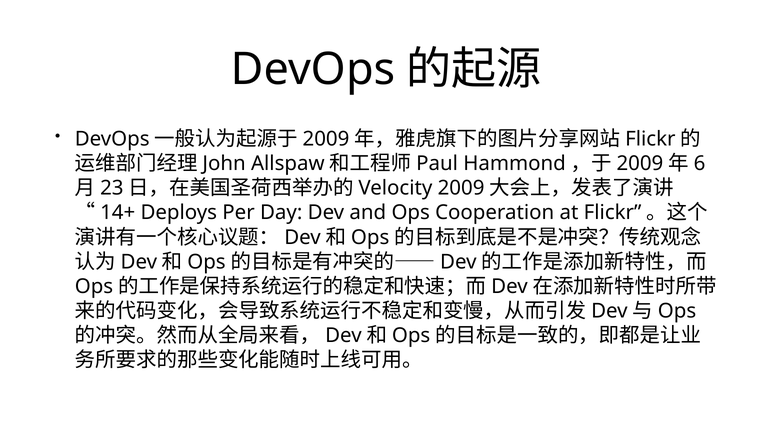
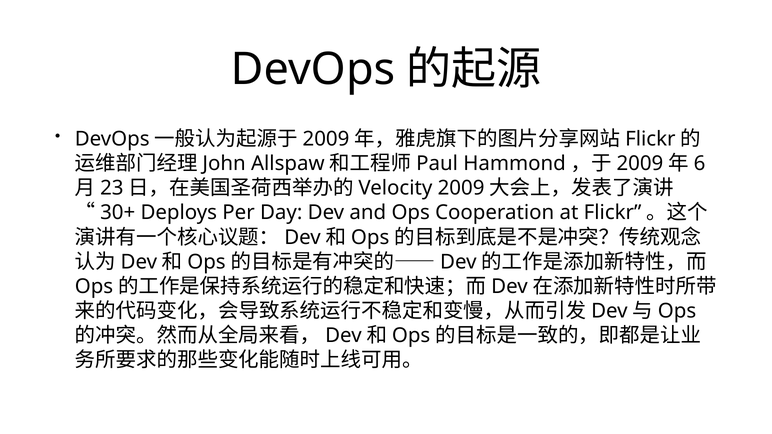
14+: 14+ -> 30+ (118, 213)
